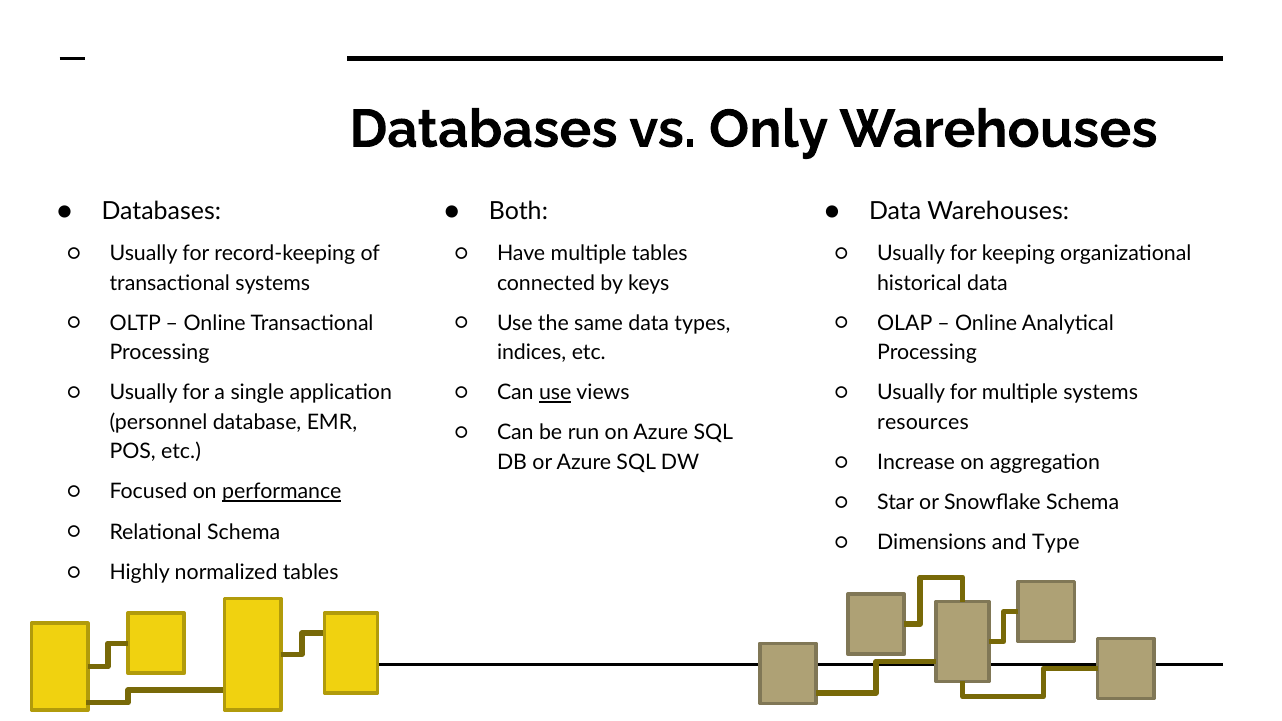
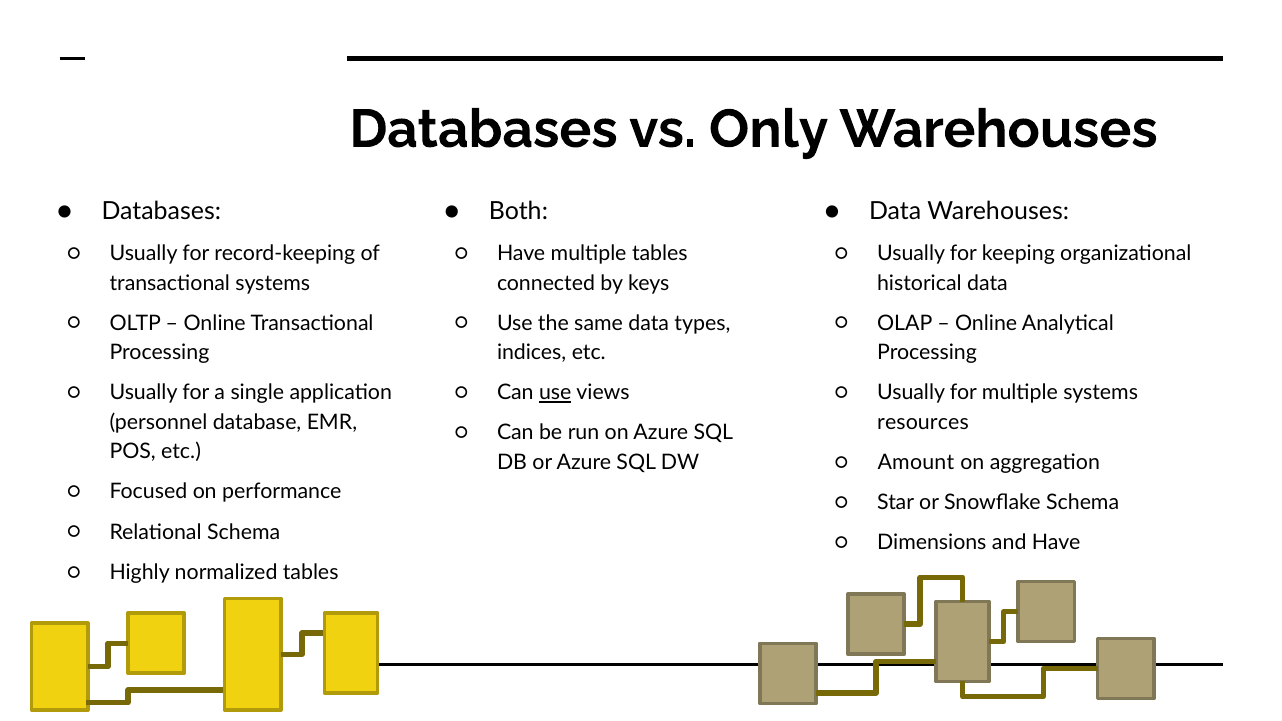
Increase: Increase -> Amount (916, 463)
performance underline: present -> none (282, 492)
and Type: Type -> Have (1056, 543)
